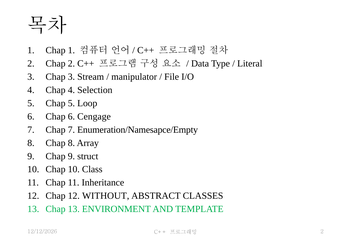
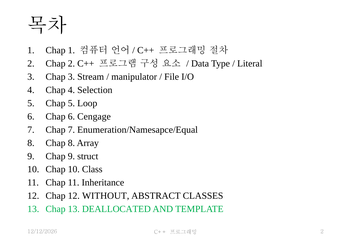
Enumeration/Namesapce/Empty: Enumeration/Namesapce/Empty -> Enumeration/Namesapce/Equal (138, 130)
ENVIRONMENT: ENVIRONMENT -> DEALLOCATED (116, 209)
